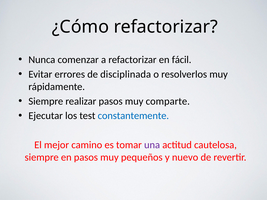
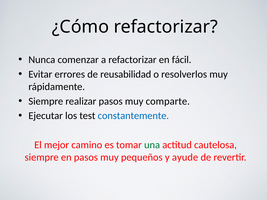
disciplinada: disciplinada -> reusabilidad (126, 74)
una colour: purple -> green (152, 145)
nuevo: nuevo -> ayude (185, 157)
